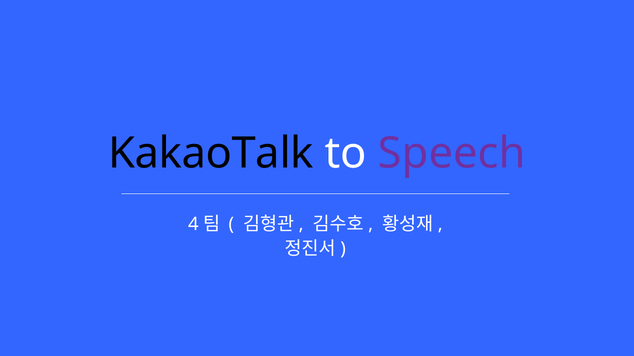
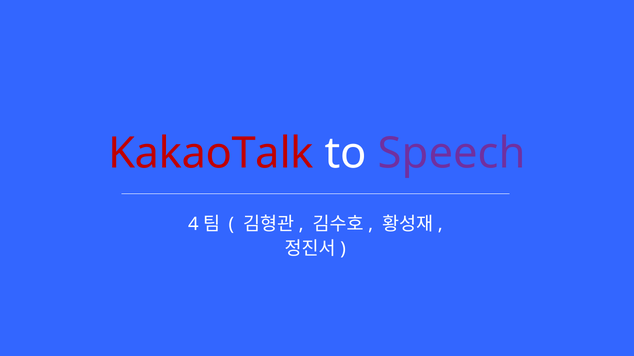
KakaoTalk colour: black -> red (211, 154)
